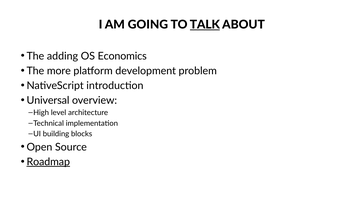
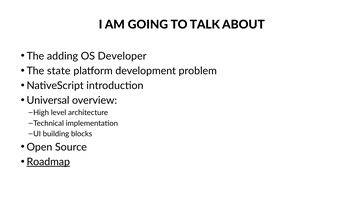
TALK underline: present -> none (205, 25)
Economics: Economics -> Developer (122, 56)
more: more -> state (59, 71)
